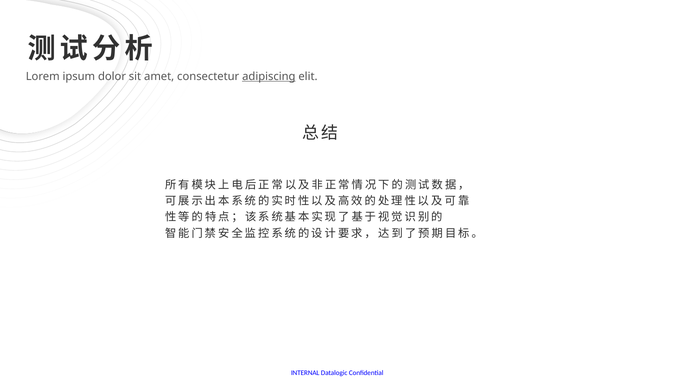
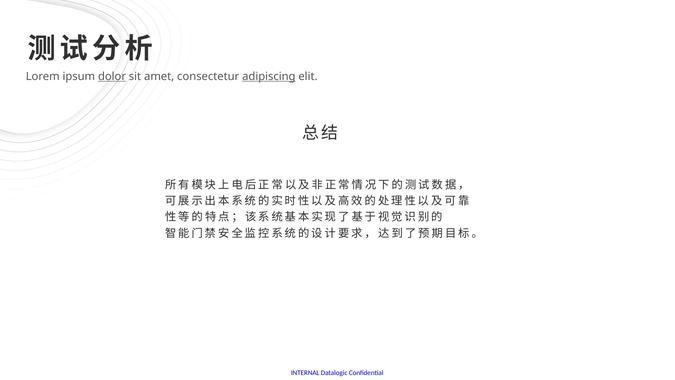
dolor underline: none -> present (112, 76)
